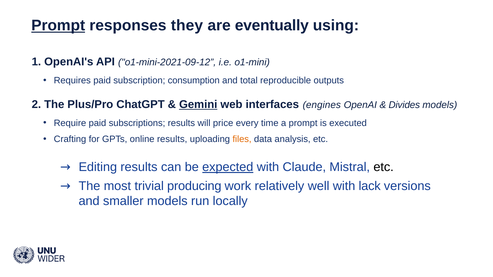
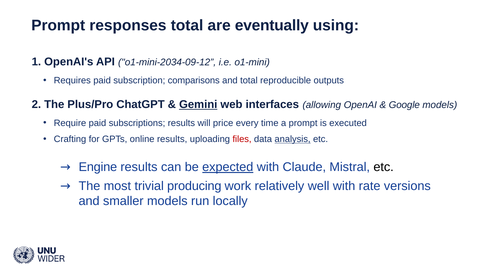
Prompt underline: present -> none (58, 26)
responses they: they -> total (187, 26)
o1-mini-2021-09-12: o1-mini-2021-09-12 -> o1-mini-2034-09-12 (167, 62)
consumption: consumption -> comparisons (194, 81)
engines: engines -> allowing (322, 105)
Divides: Divides -> Google (404, 105)
files colour: orange -> red (242, 139)
analysis underline: none -> present (293, 139)
Editing: Editing -> Engine (98, 167)
lack: lack -> rate (370, 186)
